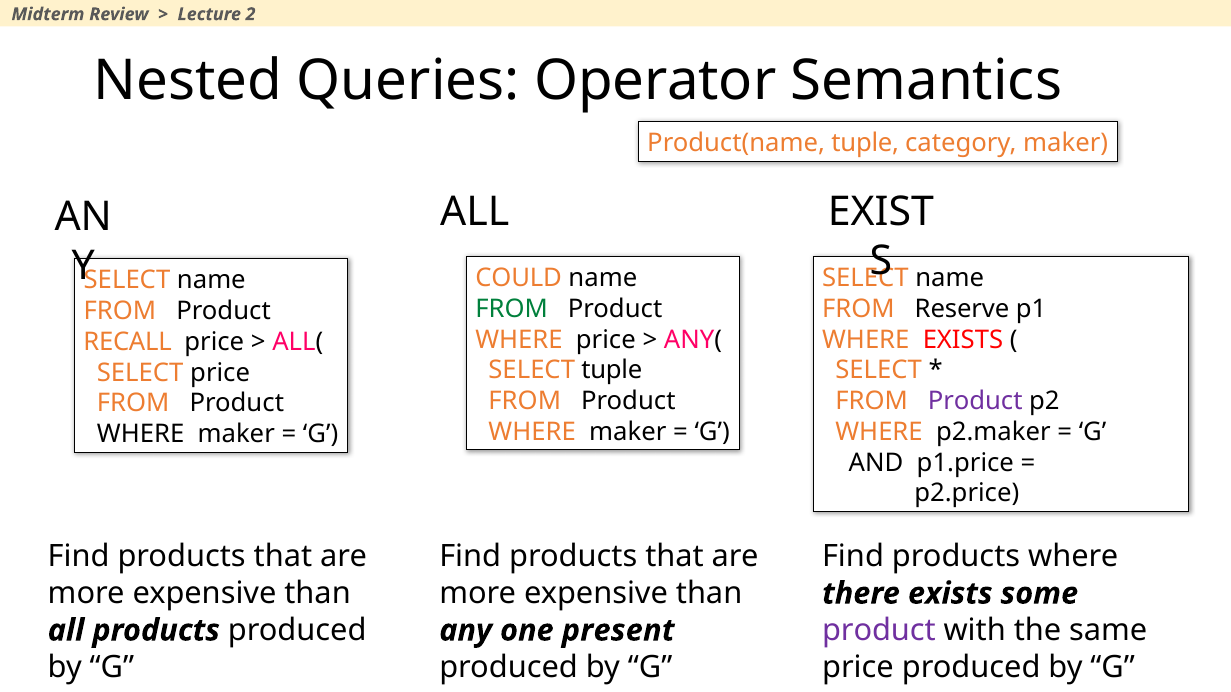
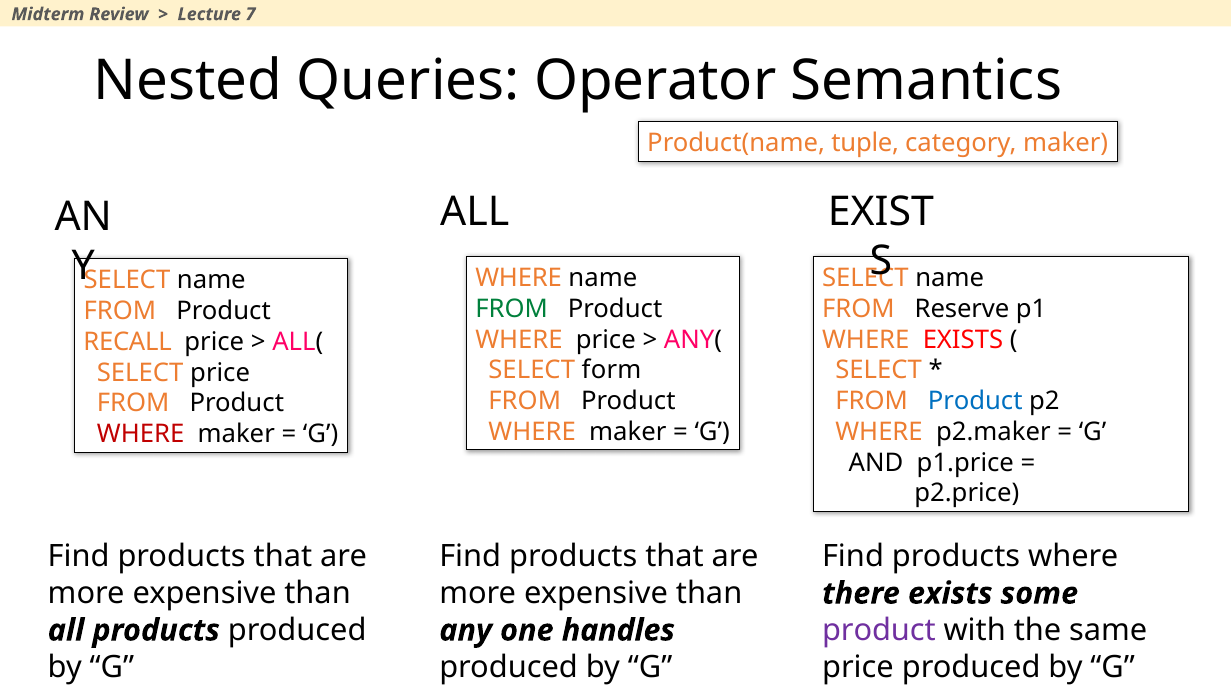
2: 2 -> 7 (251, 14)
COULD: COULD -> WHERE (519, 278)
SELECT tuple: tuple -> form (612, 371)
Product colour: purple -> blue (975, 401)
WHERE colour: black -> red (141, 435)
present: present -> handles (618, 631)
